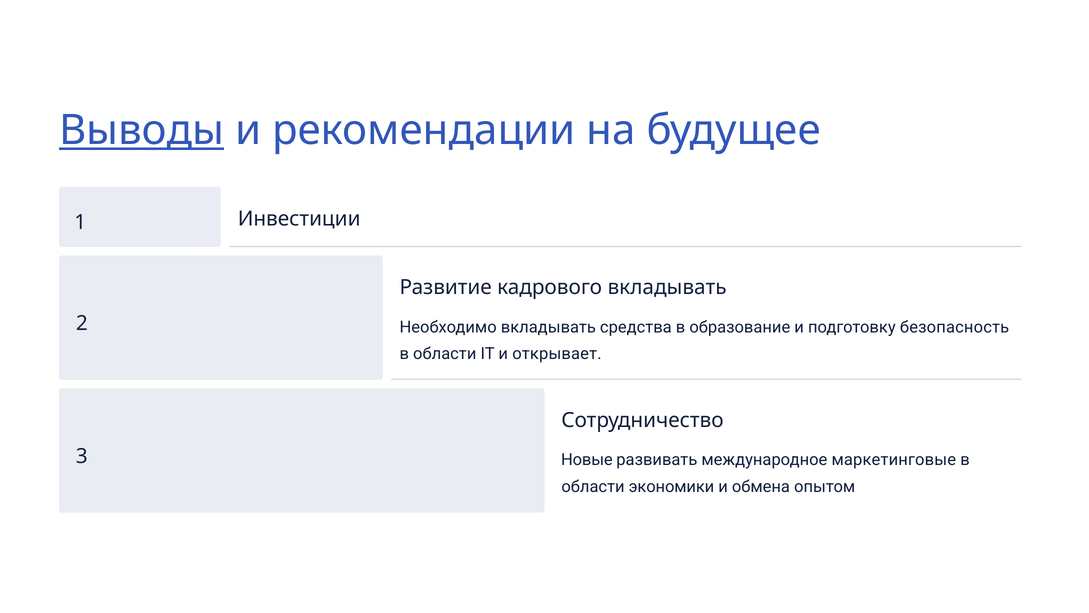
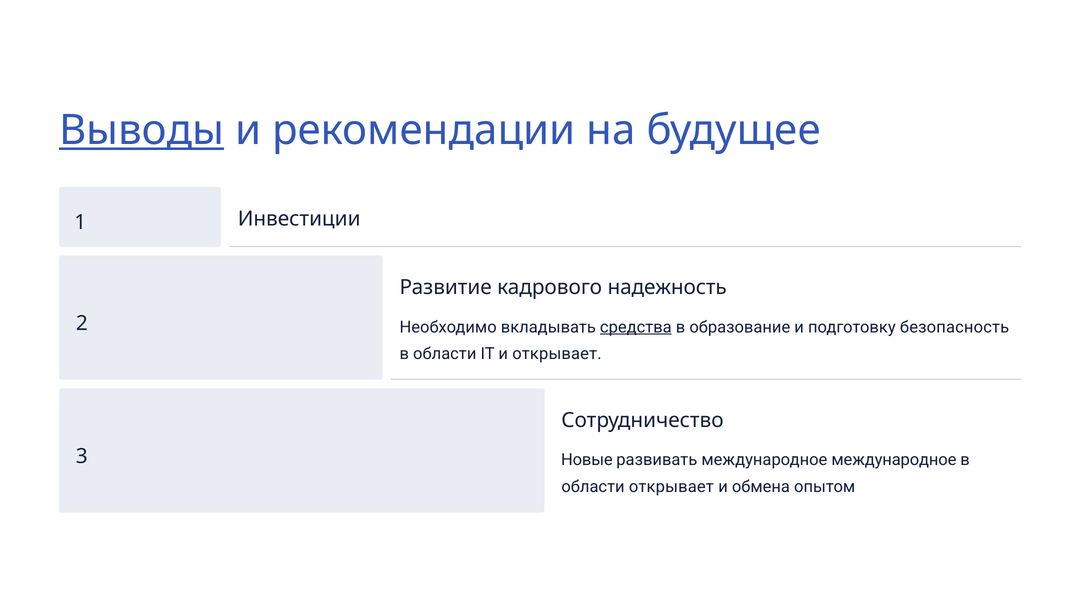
кадрового вкладывать: вкладывать -> надежность (667, 287)
средства underline: none -> present (636, 327)
международное маркетинговые: маркетинговые -> международное (894, 460)
области экономики: экономики -> открывает (671, 487)
